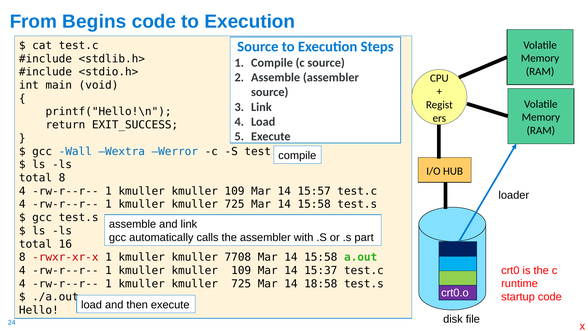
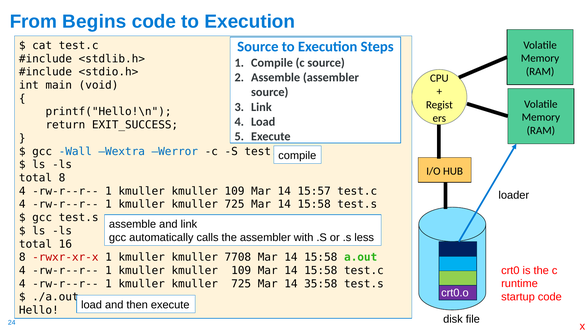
part: part -> less (364, 237)
109 Mar 14 15:37: 15:37 -> 15:58 (321, 270)
18:58: 18:58 -> 35:58 (321, 284)
